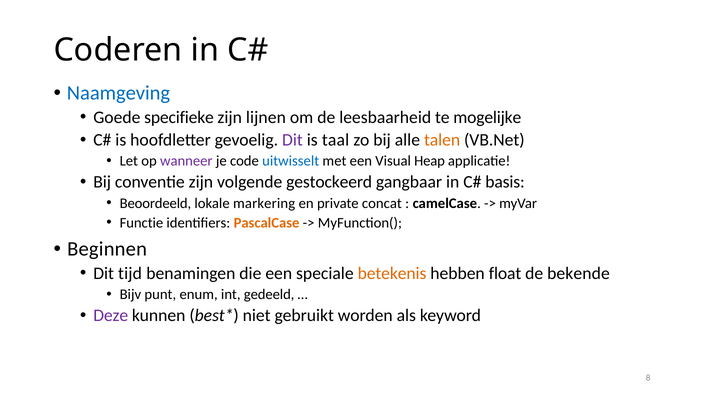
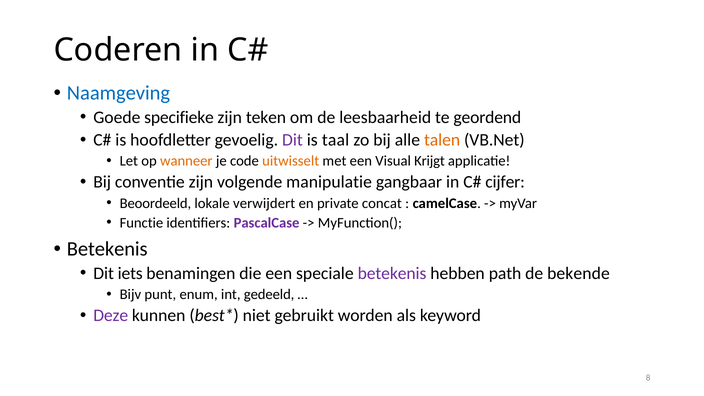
lijnen: lijnen -> teken (266, 117)
mogelijke: mogelijke -> geordend (487, 117)
wanneer colour: purple -> orange (186, 161)
uitwisselt colour: blue -> orange (291, 161)
Heap: Heap -> Krijgt (430, 161)
gestockeerd: gestockeerd -> manipulatie (329, 182)
basis: basis -> cijfer (505, 182)
markering: markering -> verwijdert (264, 203)
PascalCase colour: orange -> purple (267, 223)
Beginnen: Beginnen -> Betekenis (107, 249)
tijd: tijd -> iets (130, 273)
betekenis colour: orange -> purple (392, 273)
float: float -> path (505, 273)
